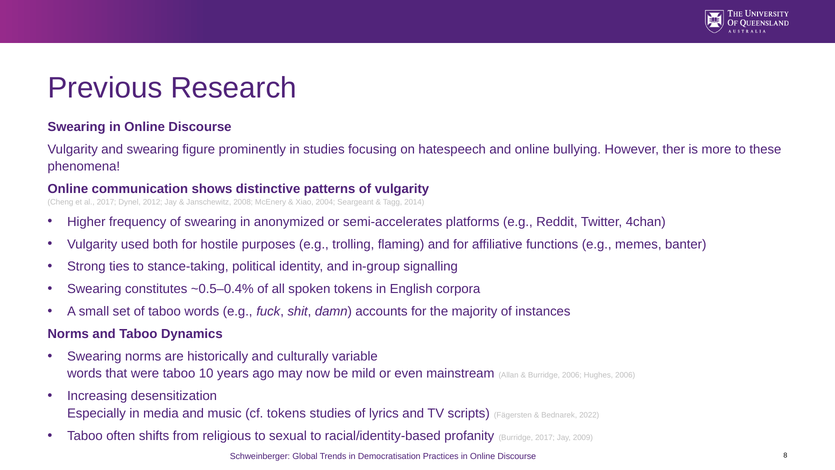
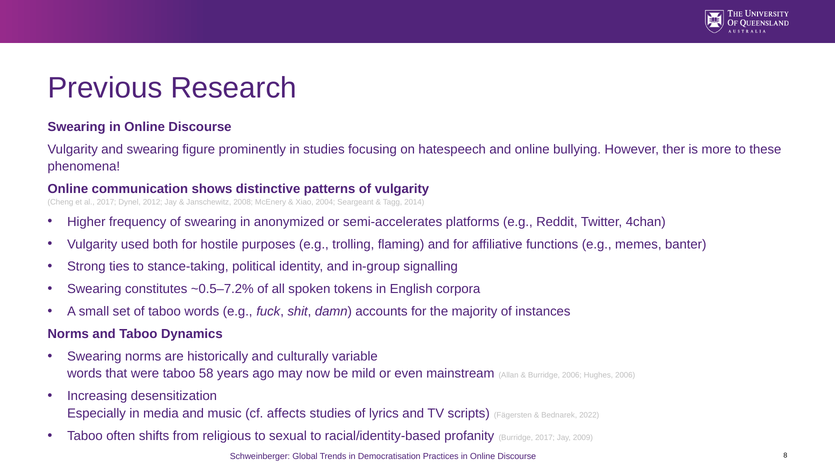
~0.5–0.4%: ~0.5–0.4% -> ~0.5–7.2% (222, 289)
10: 10 -> 58 (206, 373)
cf tokens: tokens -> affects (286, 413)
